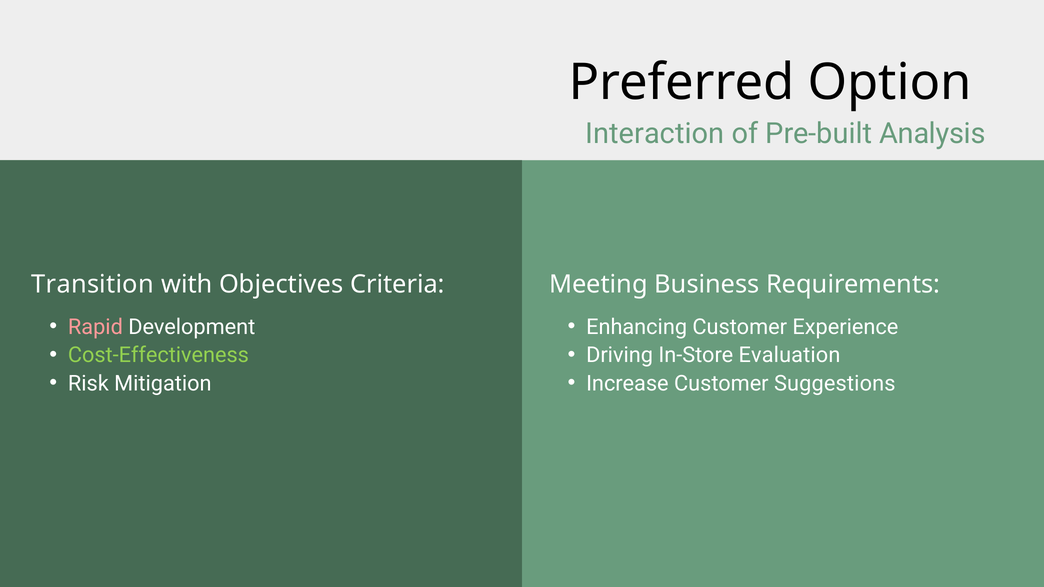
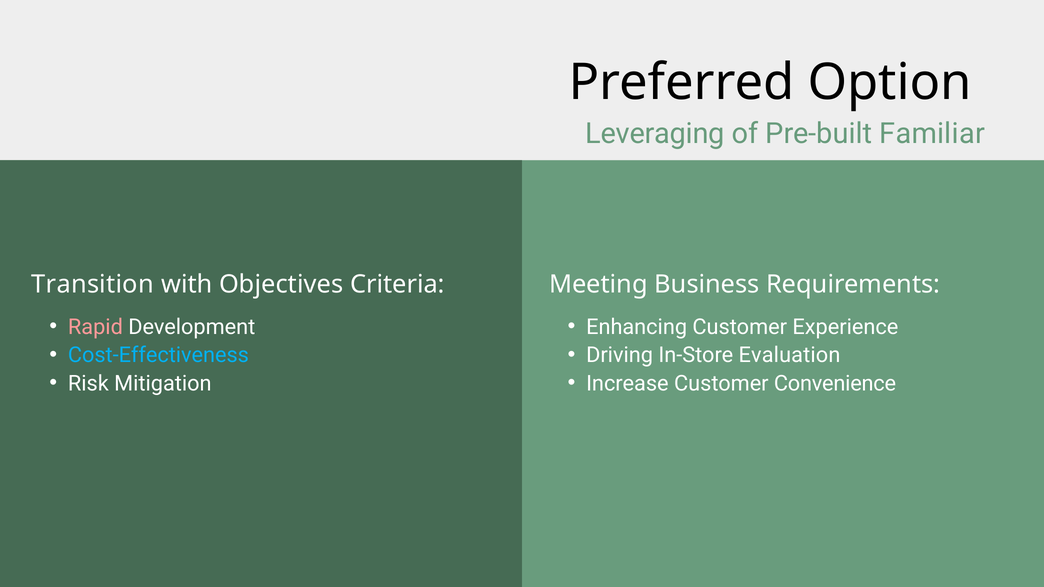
Interaction: Interaction -> Leveraging (655, 134)
Analysis: Analysis -> Familiar (932, 134)
Cost-Effectiveness colour: light green -> light blue (158, 355)
Suggestions: Suggestions -> Convenience (835, 384)
